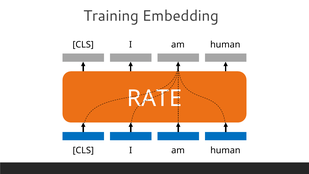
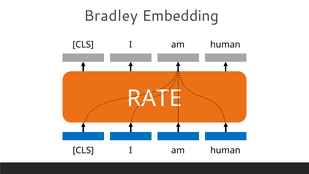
Training: Training -> Bradley (111, 16)
